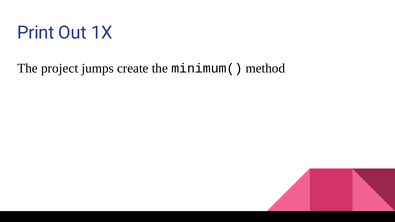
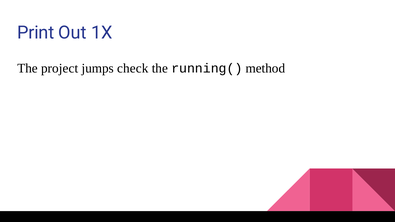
create: create -> check (133, 68)
minimum(: minimum( -> running( (207, 68)
